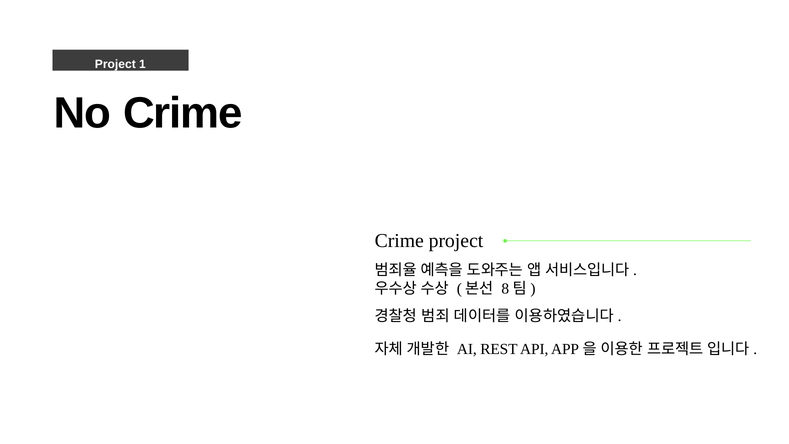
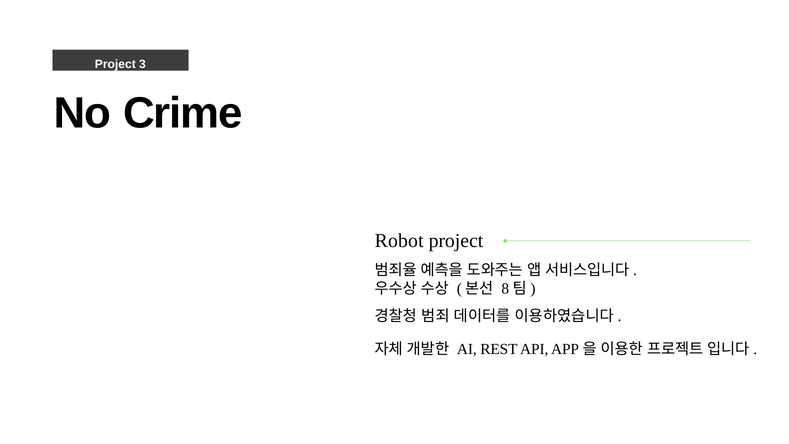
1: 1 -> 3 (142, 64)
Crime: Crime -> Robot (399, 241)
